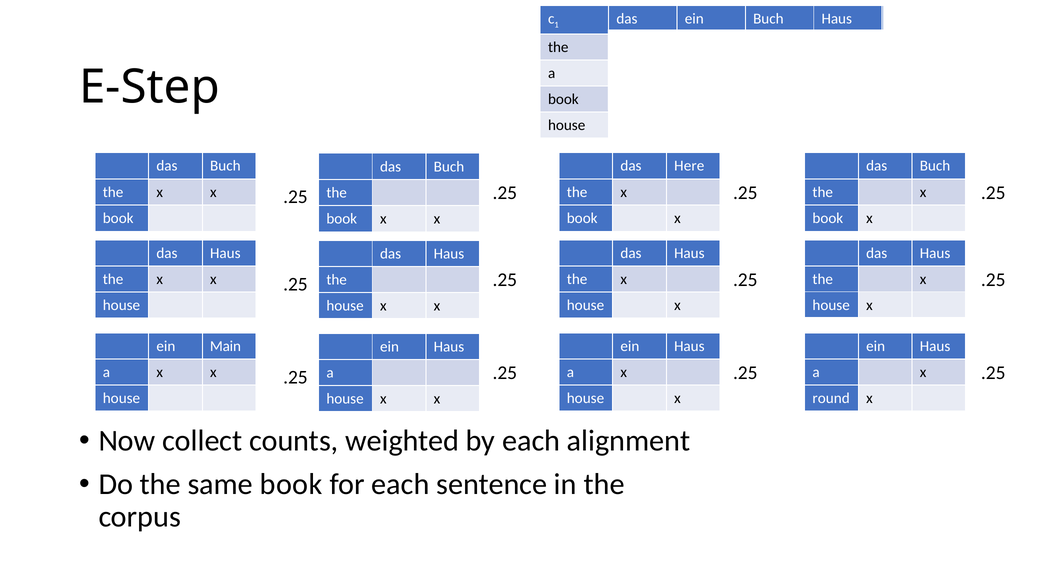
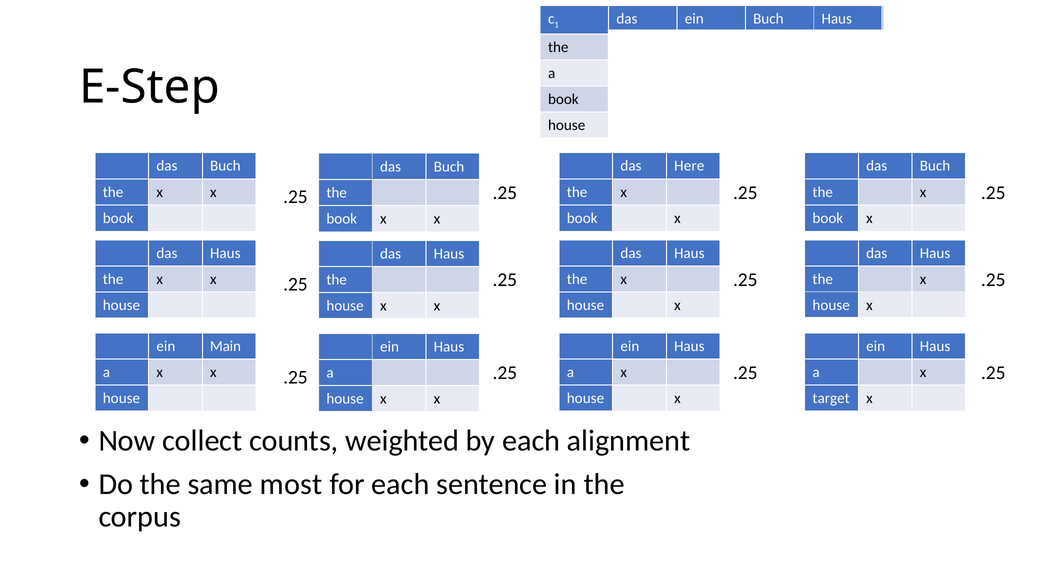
round: round -> target (831, 398)
same book: book -> most (291, 484)
